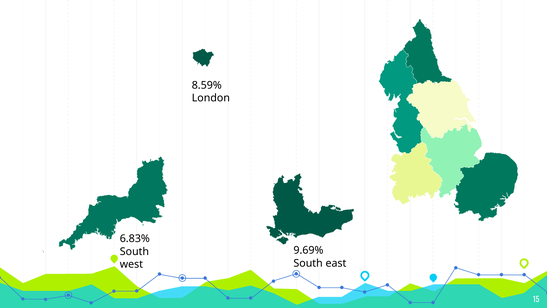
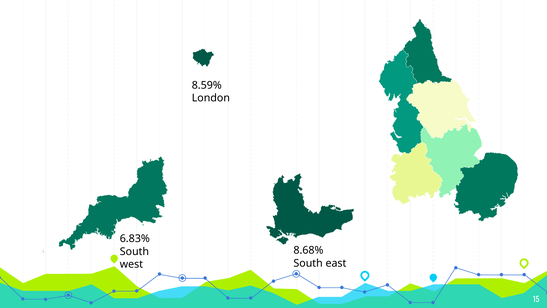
9.69%: 9.69% -> 8.68% (308, 250)
